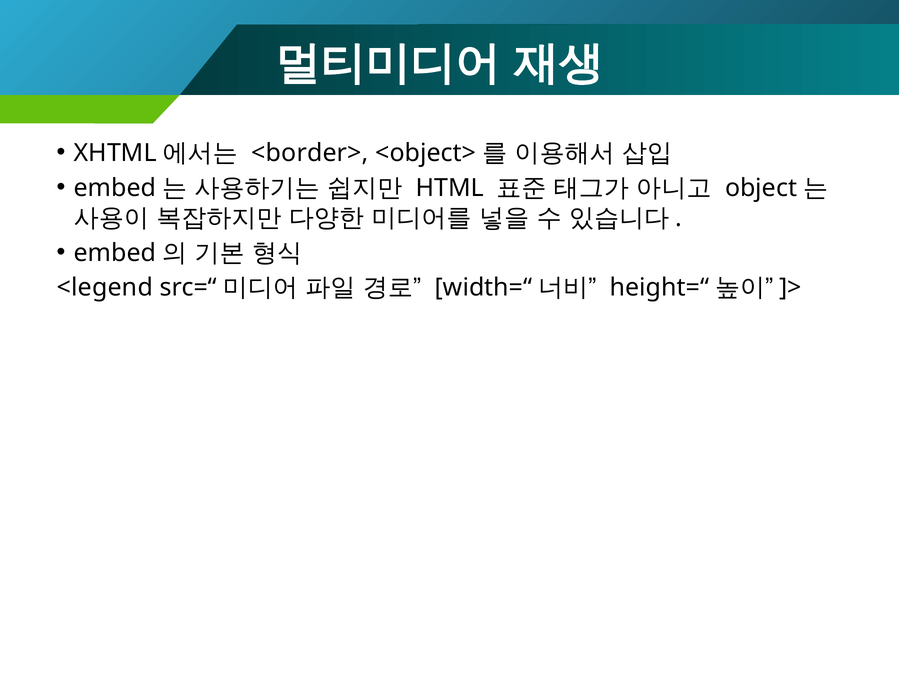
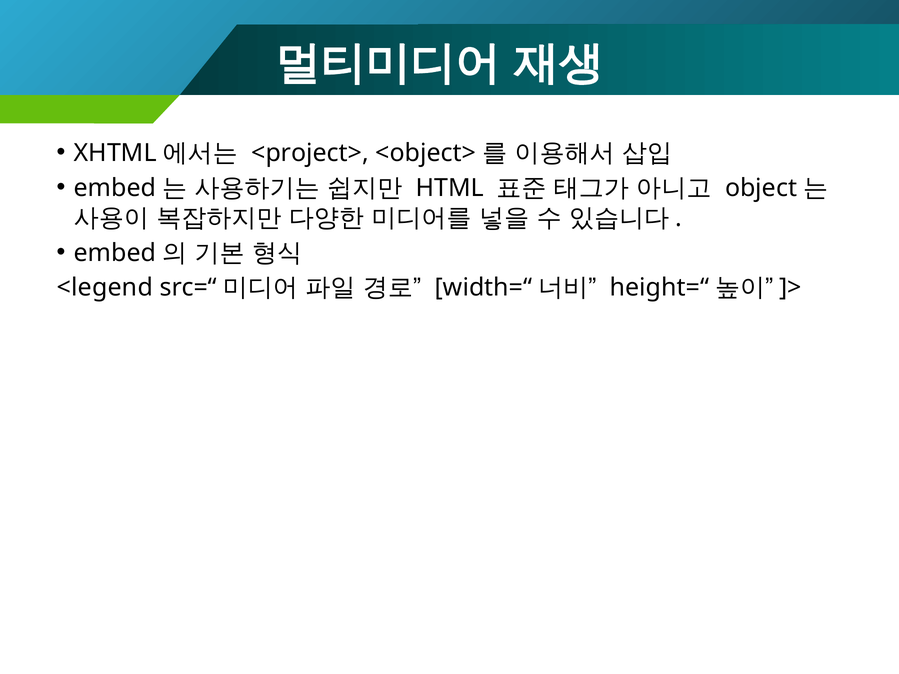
<border>: <border> -> <project> (310, 153)
